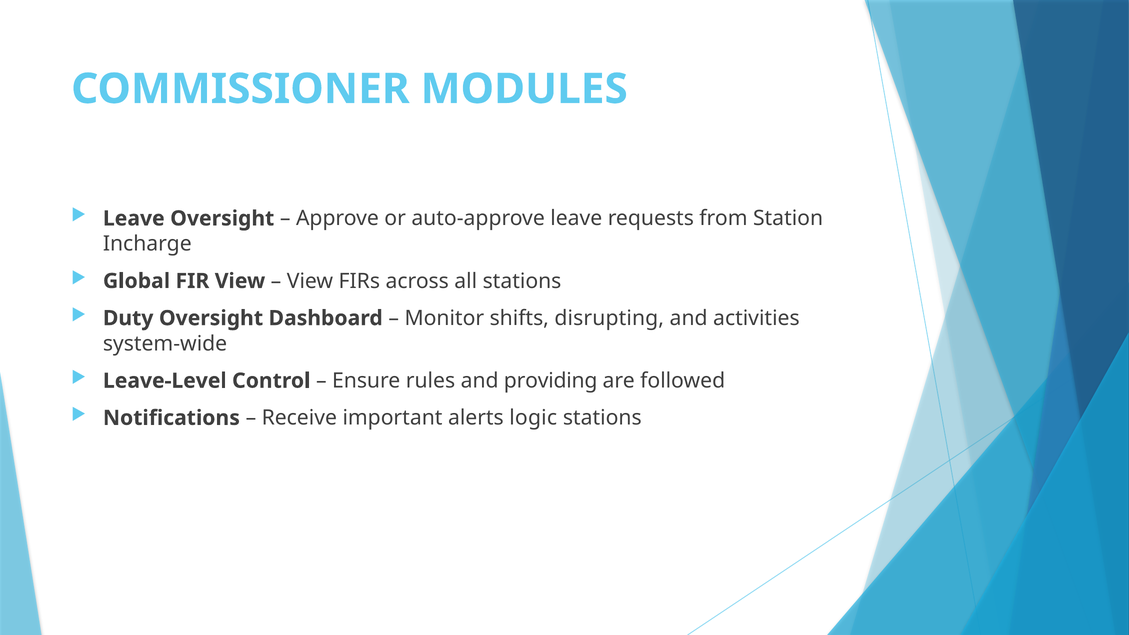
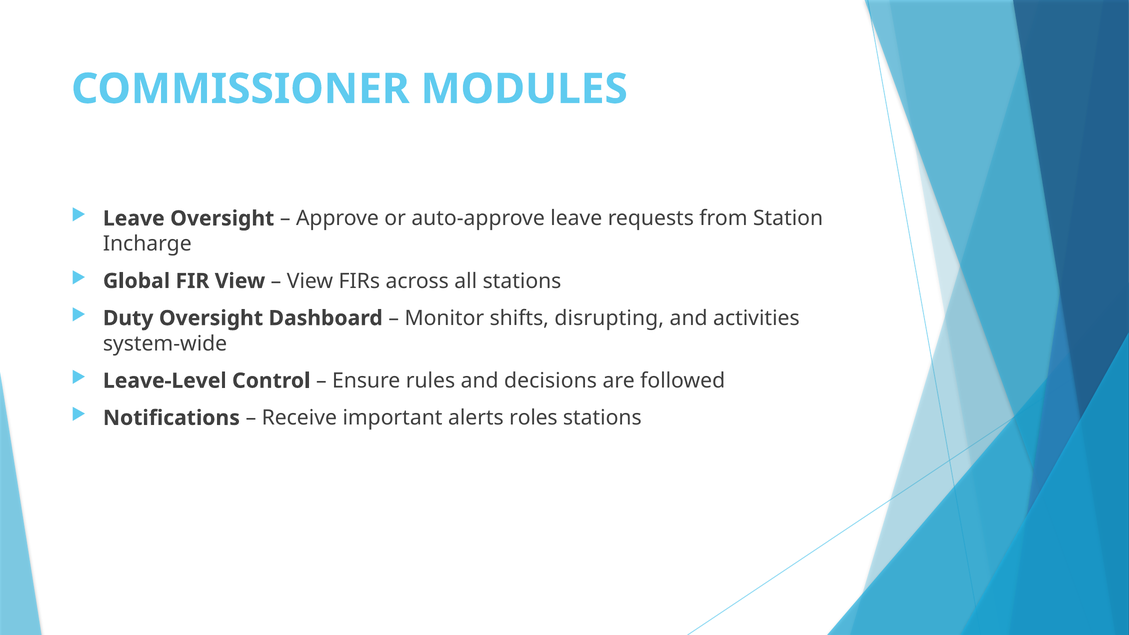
providing: providing -> decisions (551, 381)
logic: logic -> roles (533, 418)
